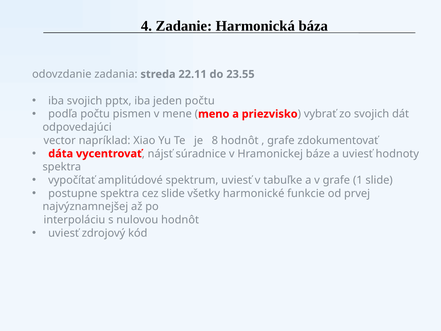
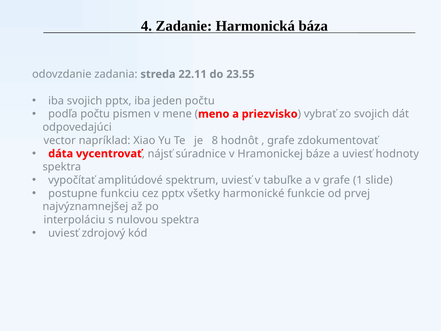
postupne spektra: spektra -> funkciu (120, 193)
cez slide: slide -> pptx (173, 193)
nulovou hodnôt: hodnôt -> spektra (180, 220)
